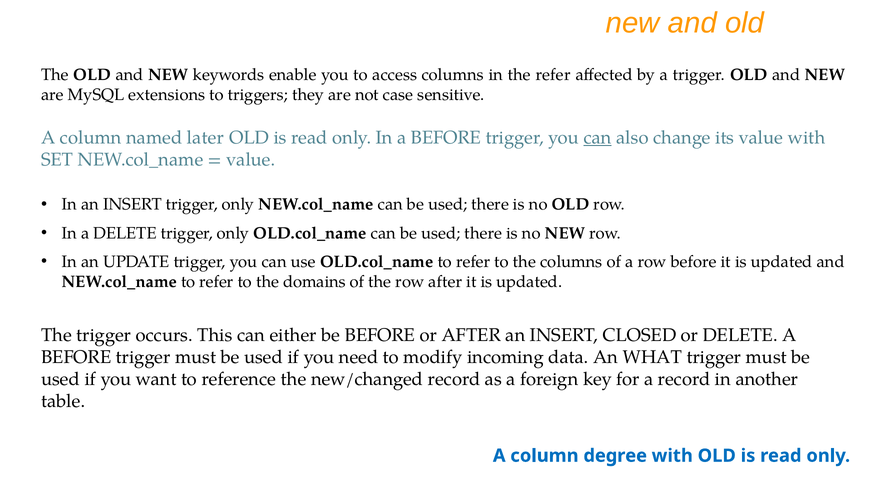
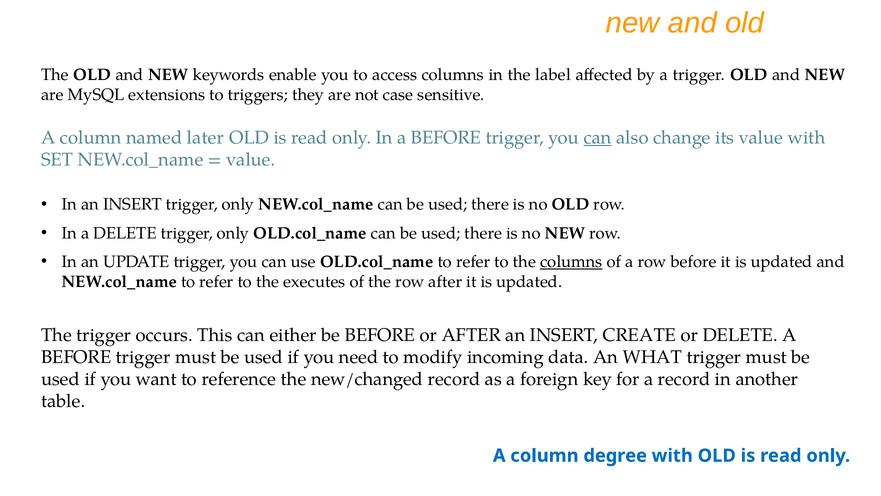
the refer: refer -> label (553, 75)
columns underline: none -> present (571, 262)
domains: domains -> executes (314, 281)
CLOSED: CLOSED -> CREATE (639, 335)
